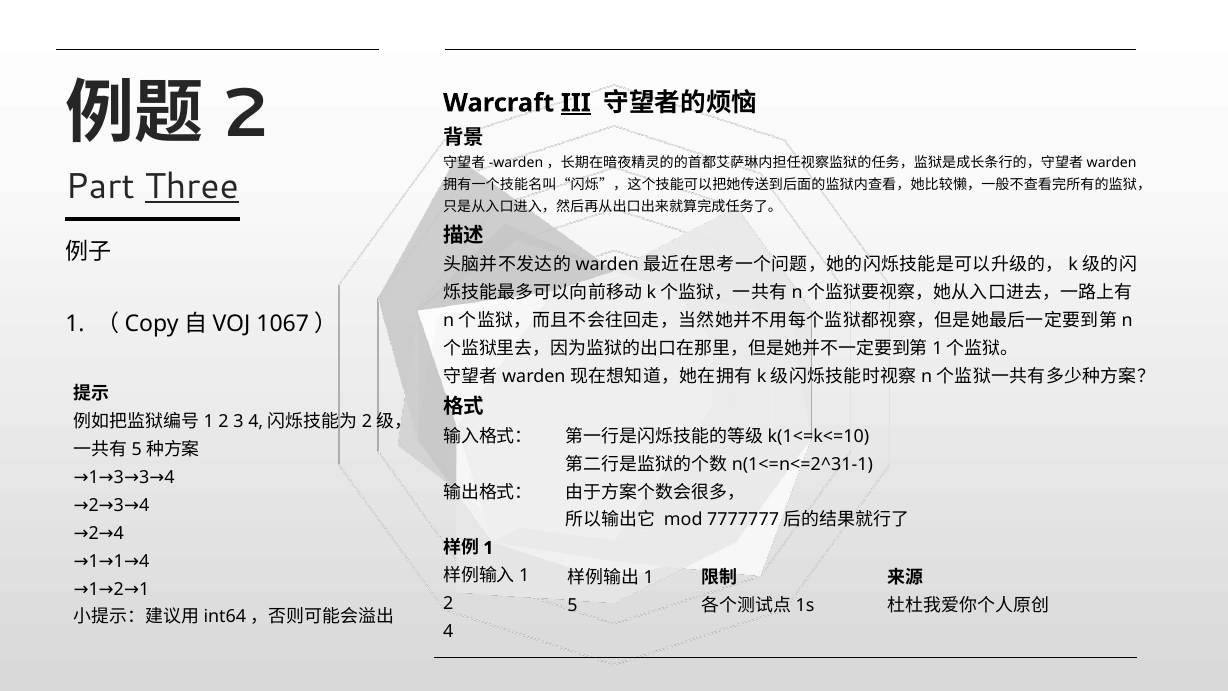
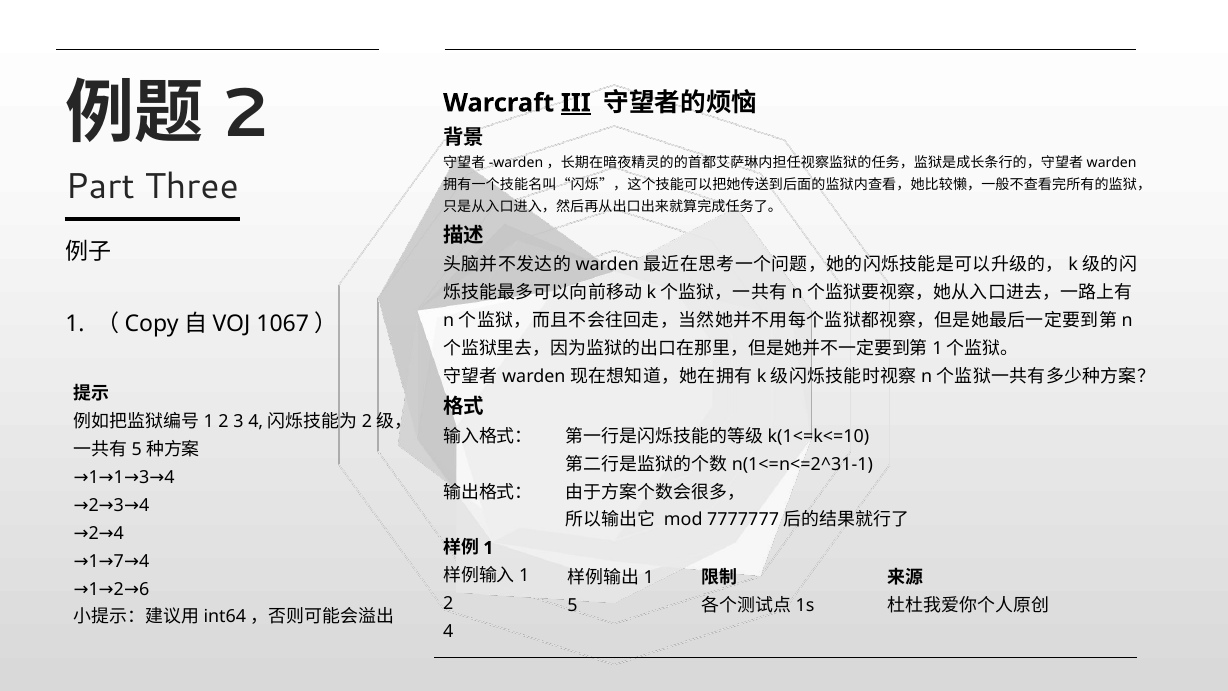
Three underline: present -> none (192, 186)
1 3: 3 -> 1 (119, 477)
1 1: 1 -> 7 (119, 561)
2 1: 1 -> 6 (144, 589)
